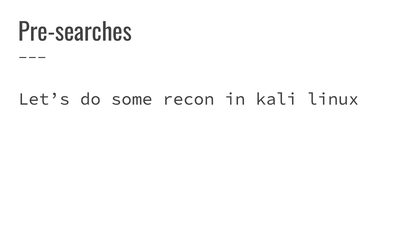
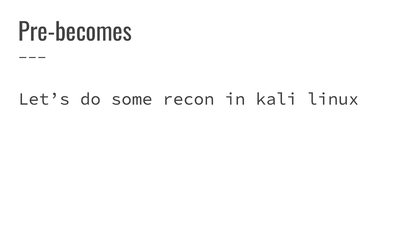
Pre-searches: Pre-searches -> Pre-becomes (75, 33)
